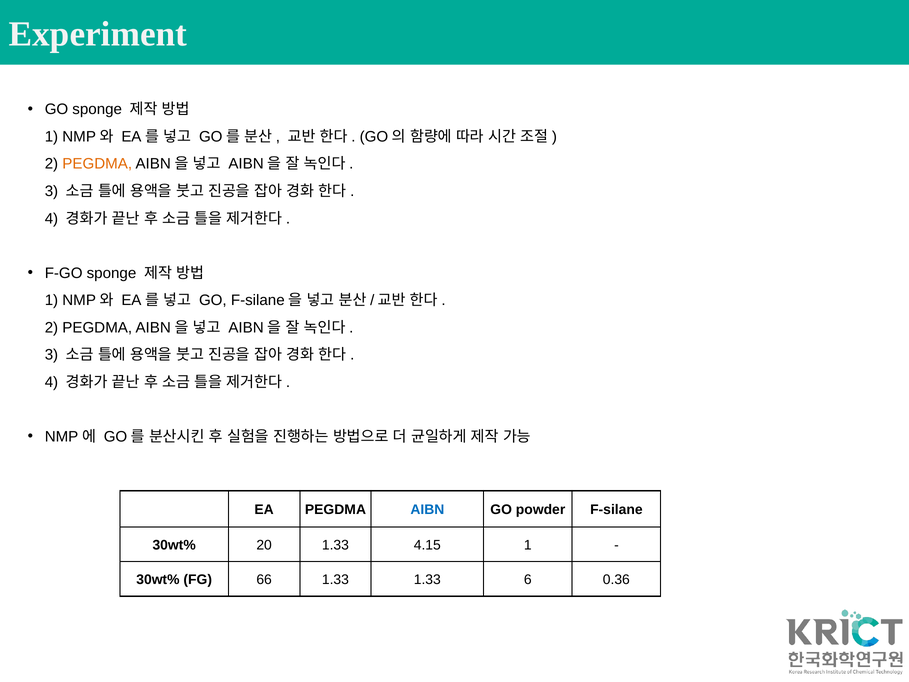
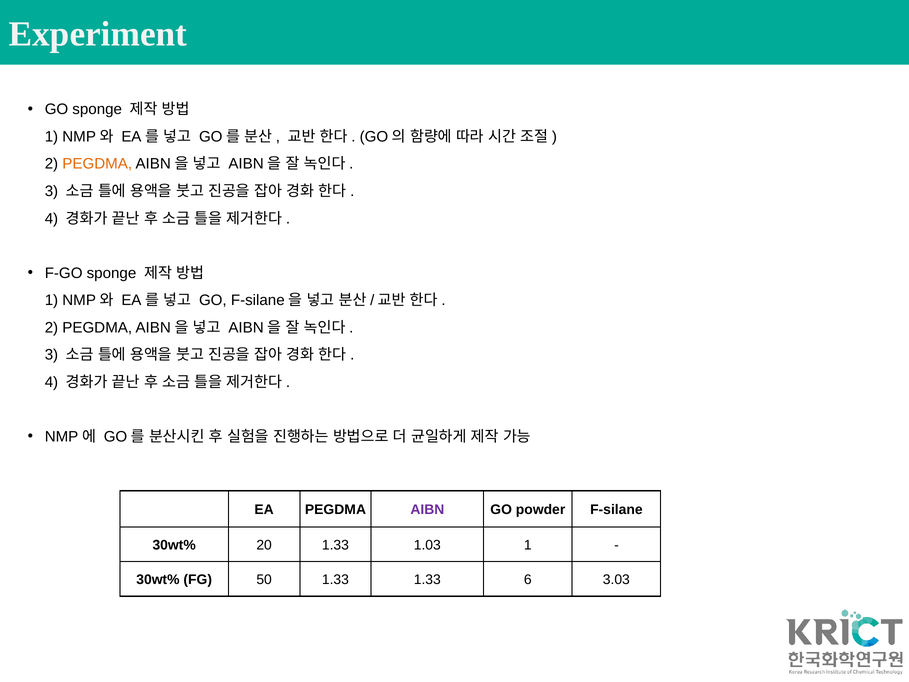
AIBN colour: blue -> purple (427, 509)
4.15: 4.15 -> 1.03 (427, 545)
66: 66 -> 50 (264, 579)
0.36: 0.36 -> 3.03 (616, 579)
